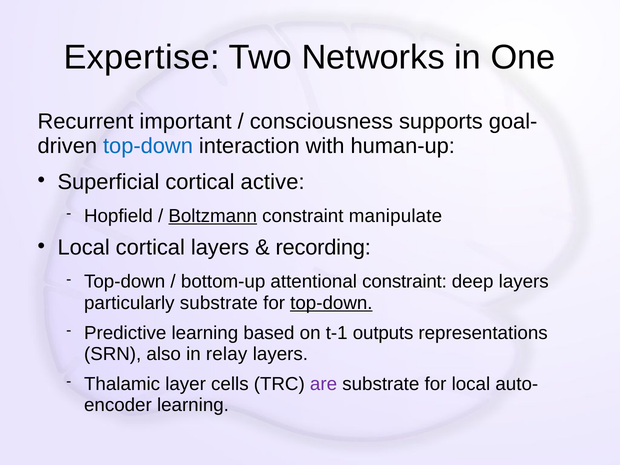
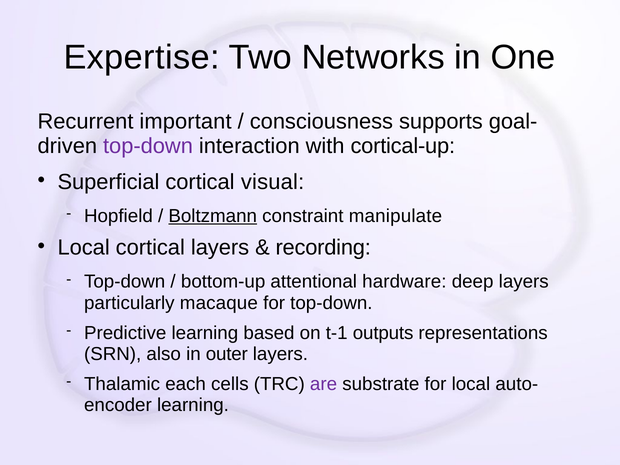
top-down colour: blue -> purple (148, 146)
human-up: human-up -> cortical-up (403, 146)
active: active -> visual (273, 182)
attentional constraint: constraint -> hardware (404, 282)
particularly substrate: substrate -> macaque (219, 303)
top-down underline: present -> none (331, 303)
relay: relay -> outer (227, 354)
layer: layer -> each (186, 384)
